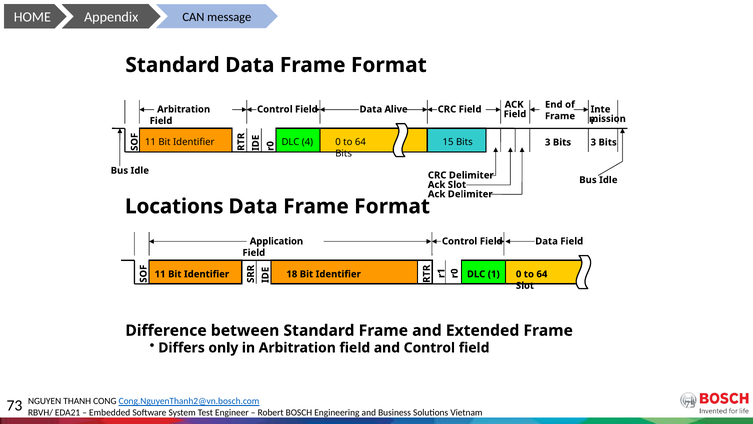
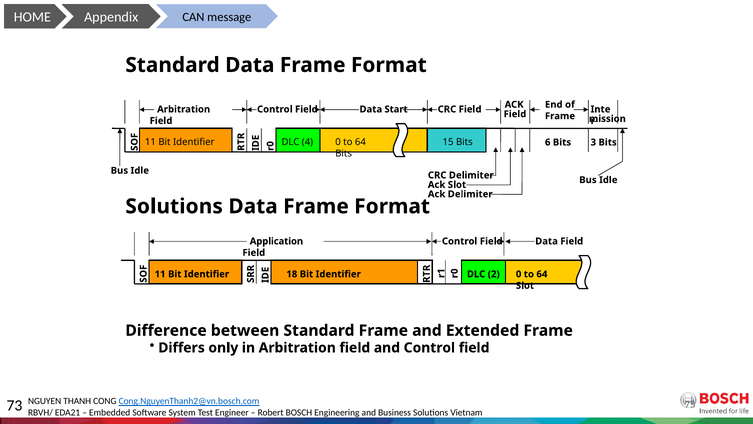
Alive: Alive -> Start (396, 109)
Bits 3: 3 -> 6 (548, 142)
Locations: Locations -> Solutions (174, 206)
DLC 1: 1 -> 2 (494, 274)
